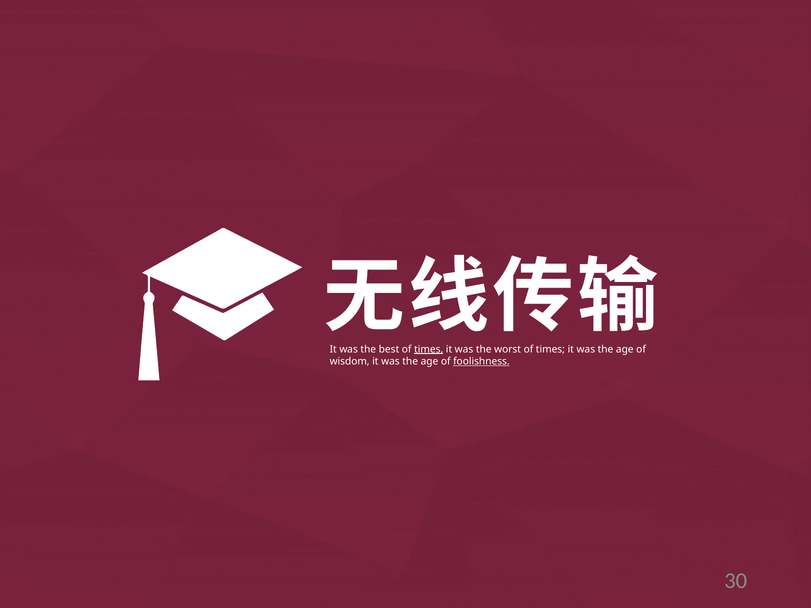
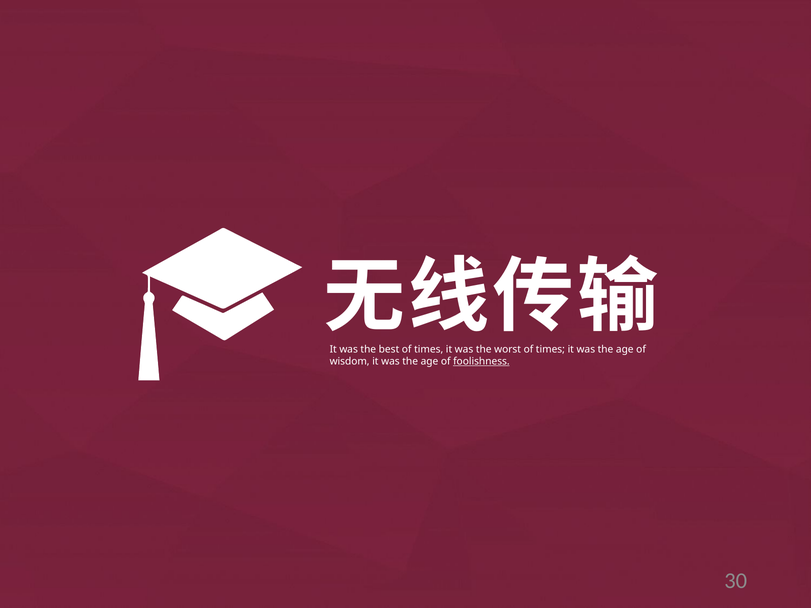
times underline: present -> none (429, 349)
